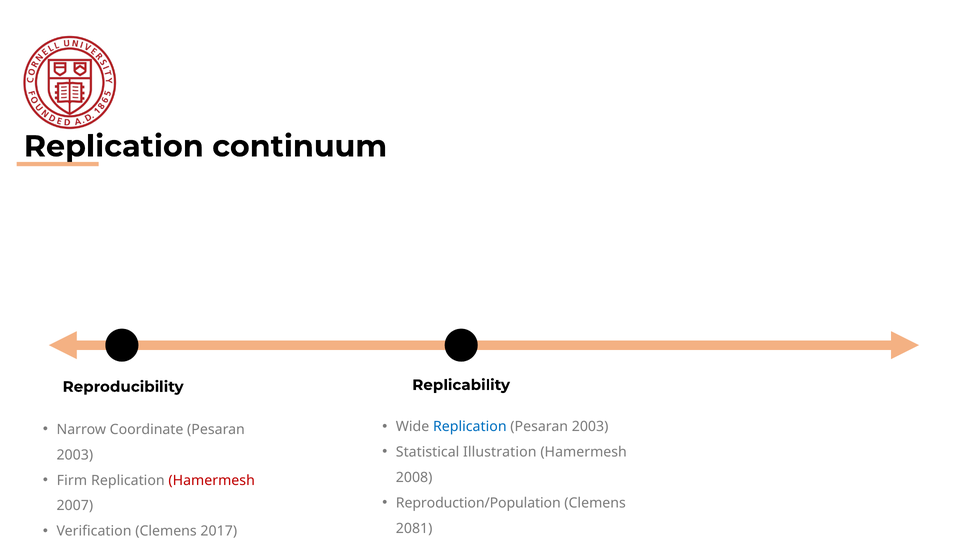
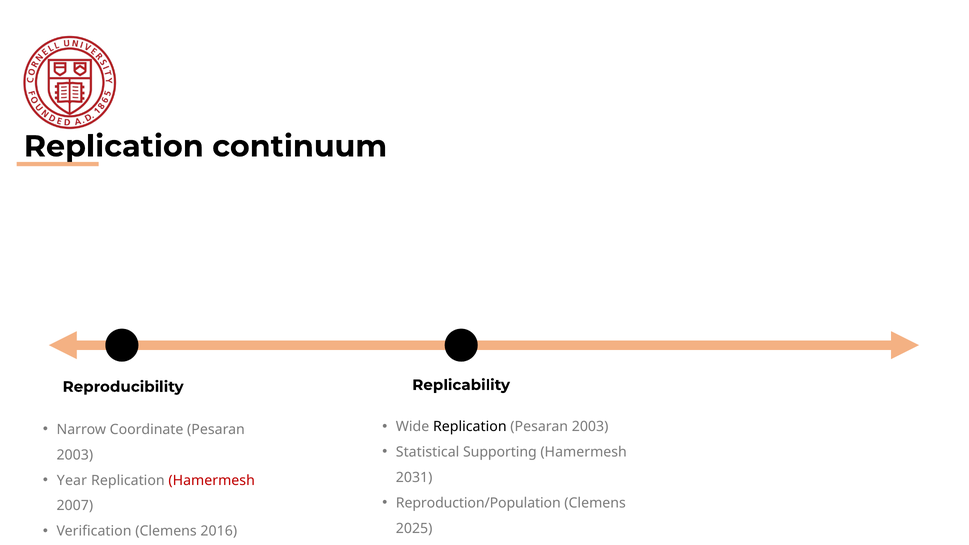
Replication colour: blue -> black (470, 427)
Illustration: Illustration -> Supporting (500, 452)
Firm: Firm -> Year (72, 480)
2008: 2008 -> 2031 (414, 478)
2017: 2017 -> 2016 (219, 531)
2081: 2081 -> 2025 (414, 528)
